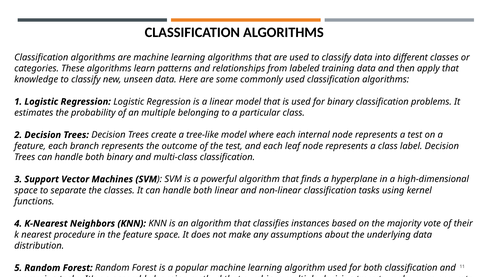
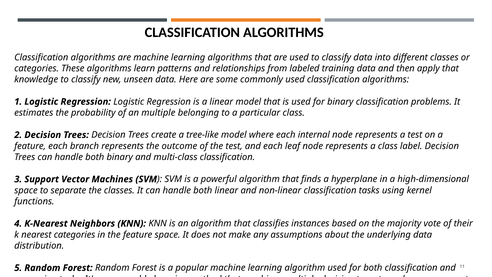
nearest procedure: procedure -> categories (75, 234)
